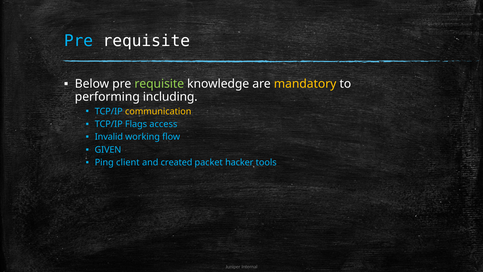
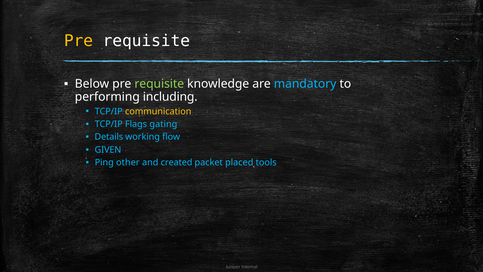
Pre colour: light blue -> yellow (78, 41)
mandatory colour: yellow -> light blue (305, 84)
access: access -> gating (163, 124)
Invalid: Invalid -> Details (109, 137)
client: client -> other (128, 162)
hacker: hacker -> placed (239, 162)
